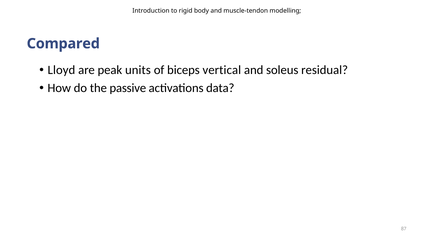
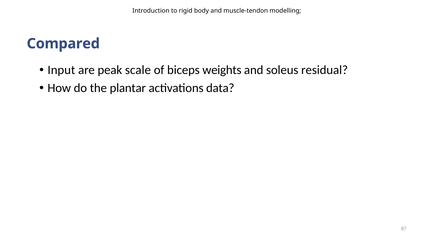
Lloyd: Lloyd -> Input (61, 70)
units: units -> scale (138, 70)
vertical: vertical -> weights (222, 70)
passive: passive -> plantar (128, 88)
